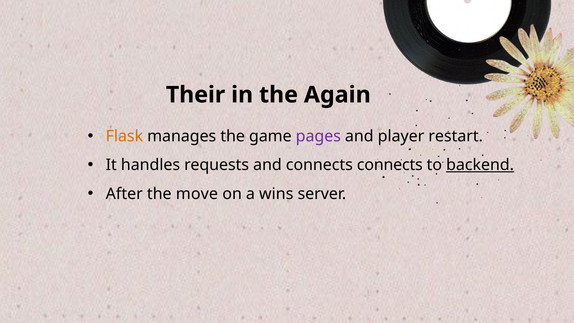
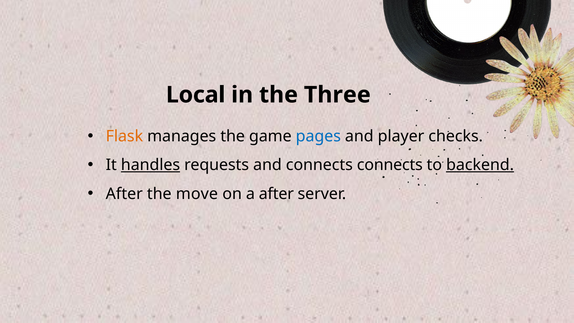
Their: Their -> Local (196, 95)
Again: Again -> Three (337, 95)
pages colour: purple -> blue (318, 136)
restart: restart -> checks (456, 136)
handles underline: none -> present (150, 165)
a wins: wins -> after (276, 194)
